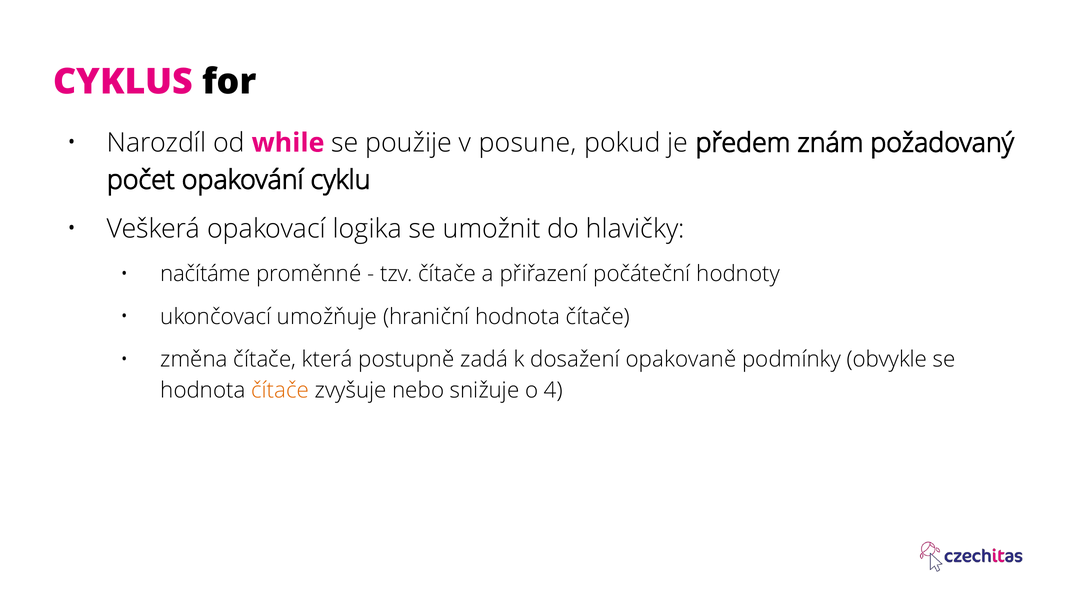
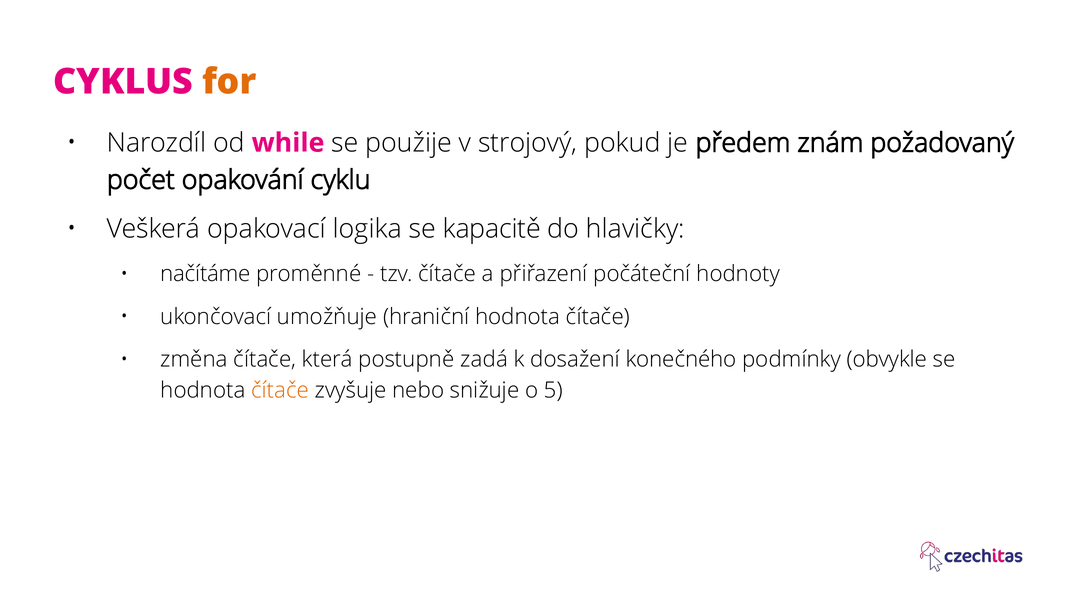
for colour: black -> orange (229, 82)
posune: posune -> strojový (528, 143)
umožnit: umožnit -> kapacitě (492, 229)
opakovaně: opakovaně -> konečného (681, 359)
4: 4 -> 5 (553, 390)
